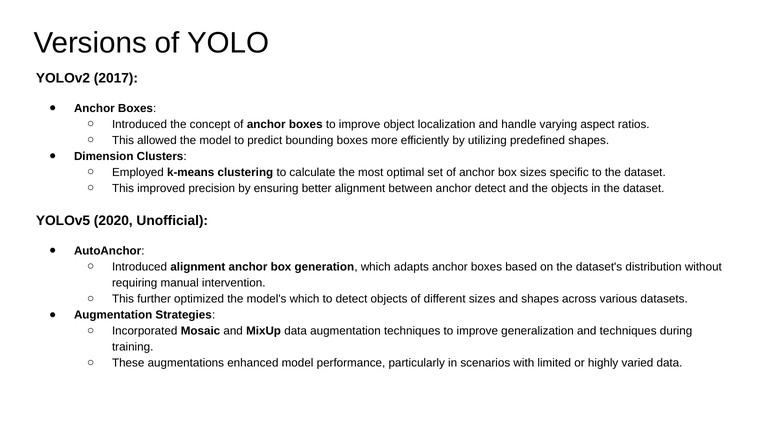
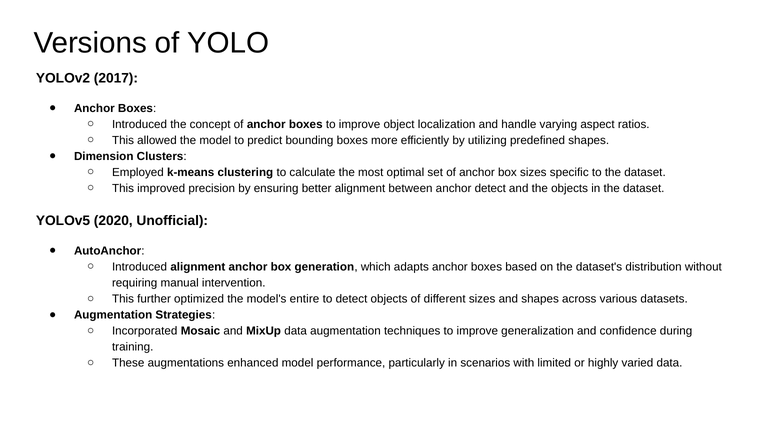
model's which: which -> entire (305, 299)
and techniques: techniques -> confidence (628, 331)
